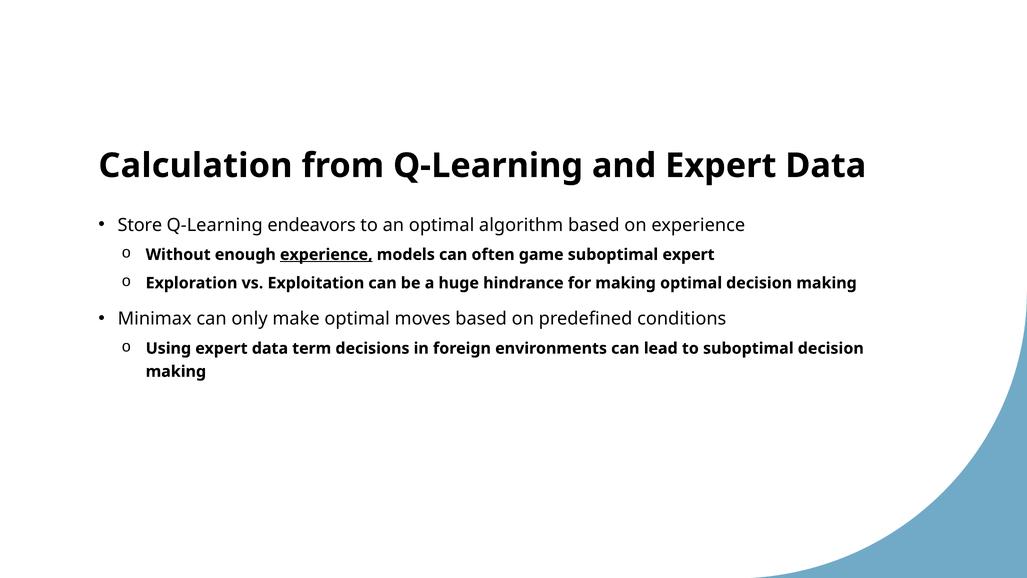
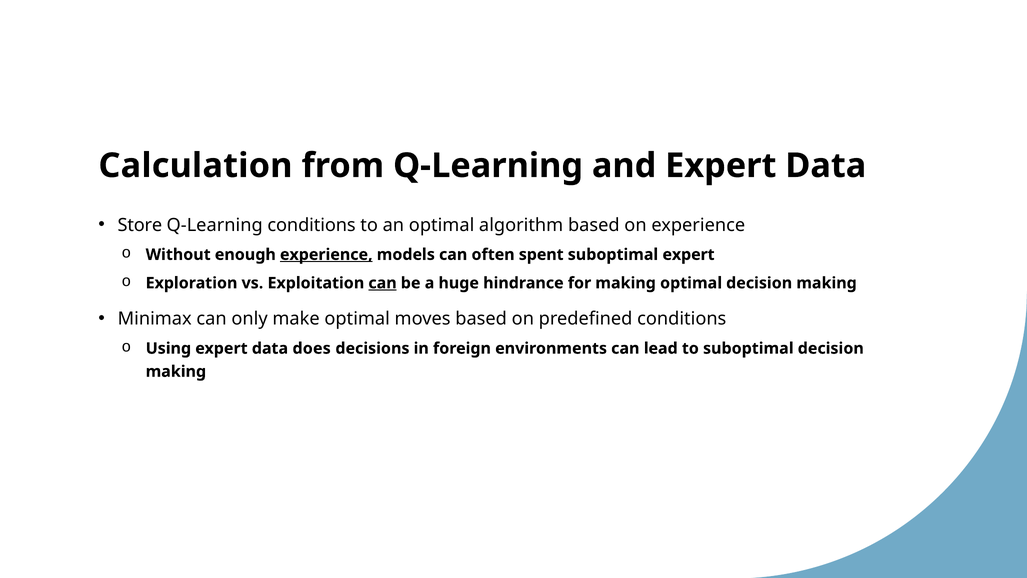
Q-Learning endeavors: endeavors -> conditions (312, 225)
game: game -> spent (541, 254)
can underline: none -> present (383, 283)
term: term -> does (312, 348)
